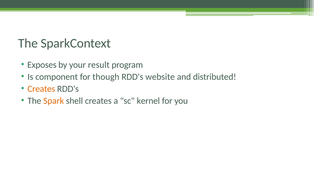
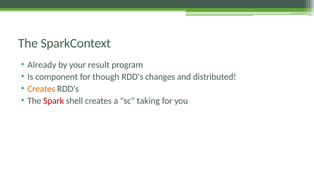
Exposes: Exposes -> Already (42, 65)
website: website -> changes (160, 77)
Spark colour: orange -> red (54, 101)
kernel: kernel -> taking (148, 101)
